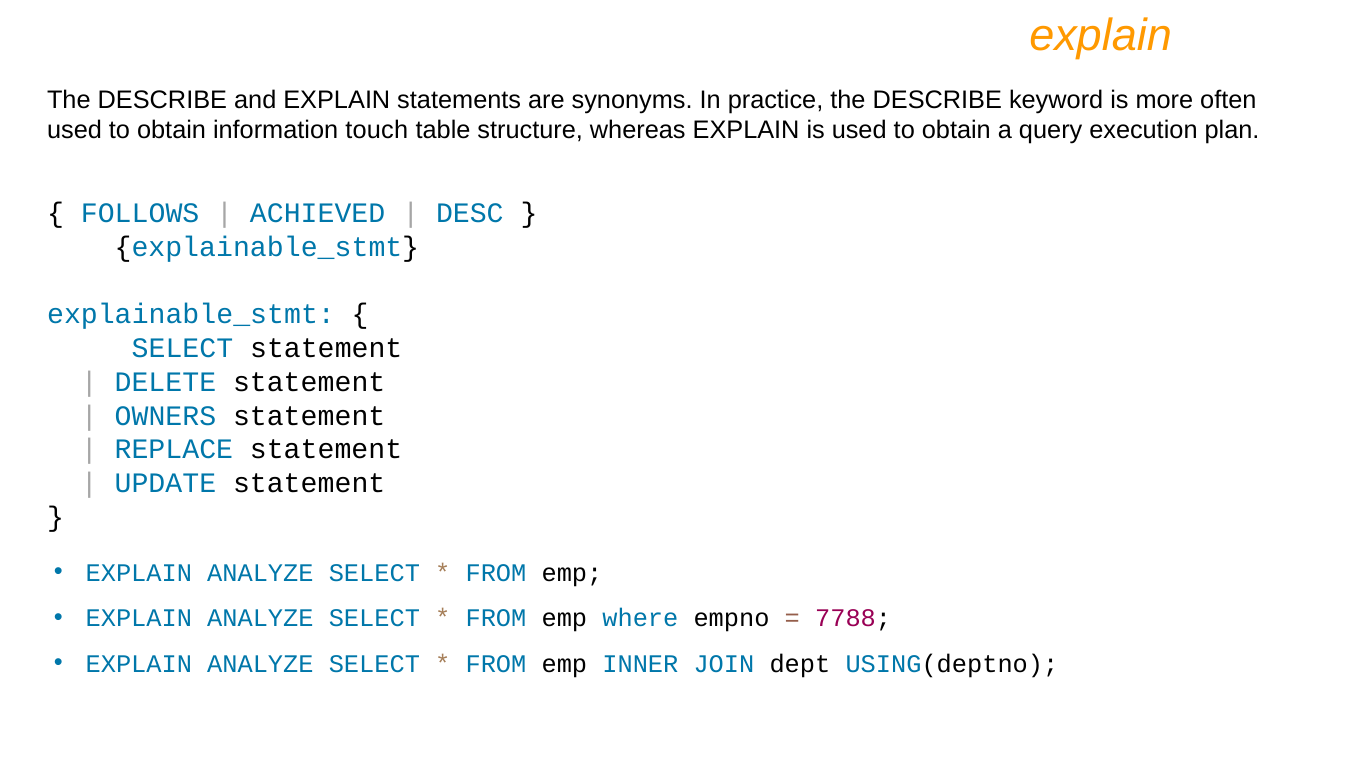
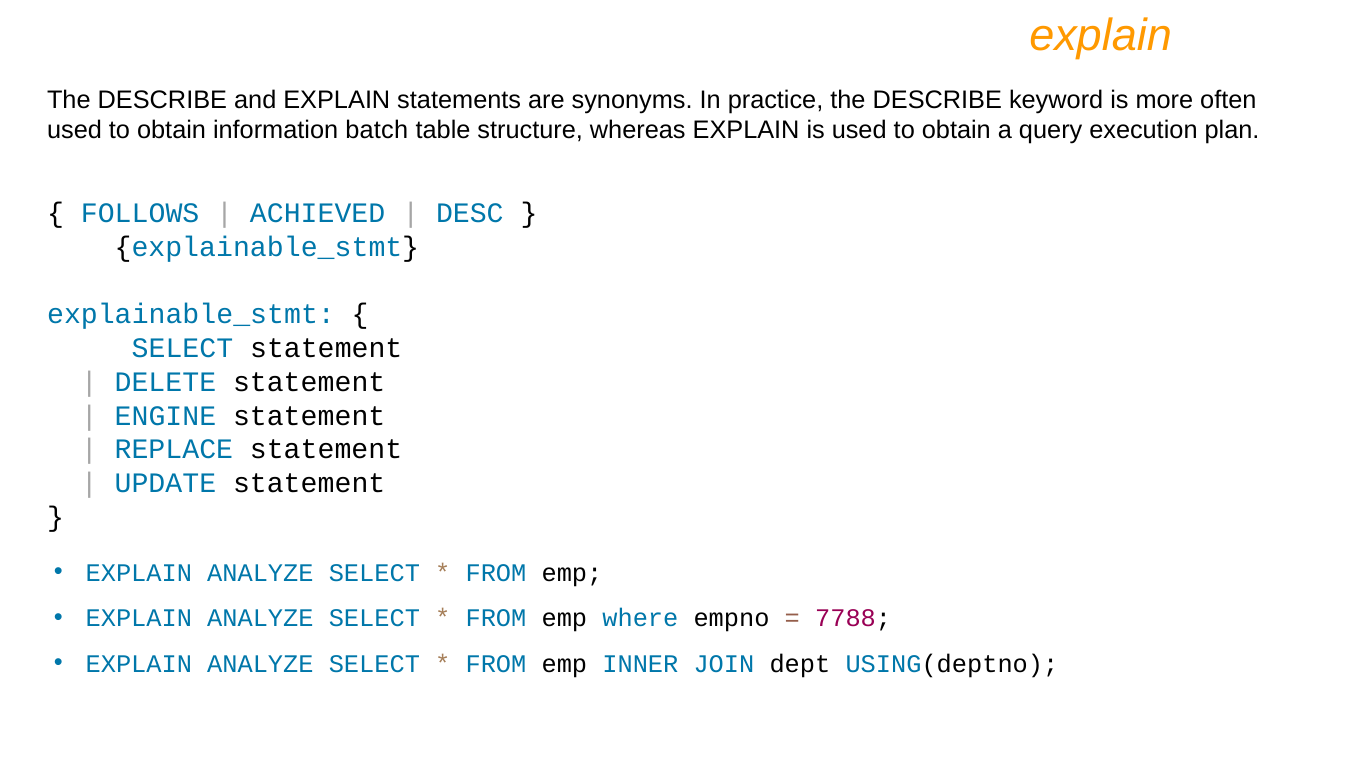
touch: touch -> batch (377, 130)
OWNERS: OWNERS -> ENGINE (165, 416)
